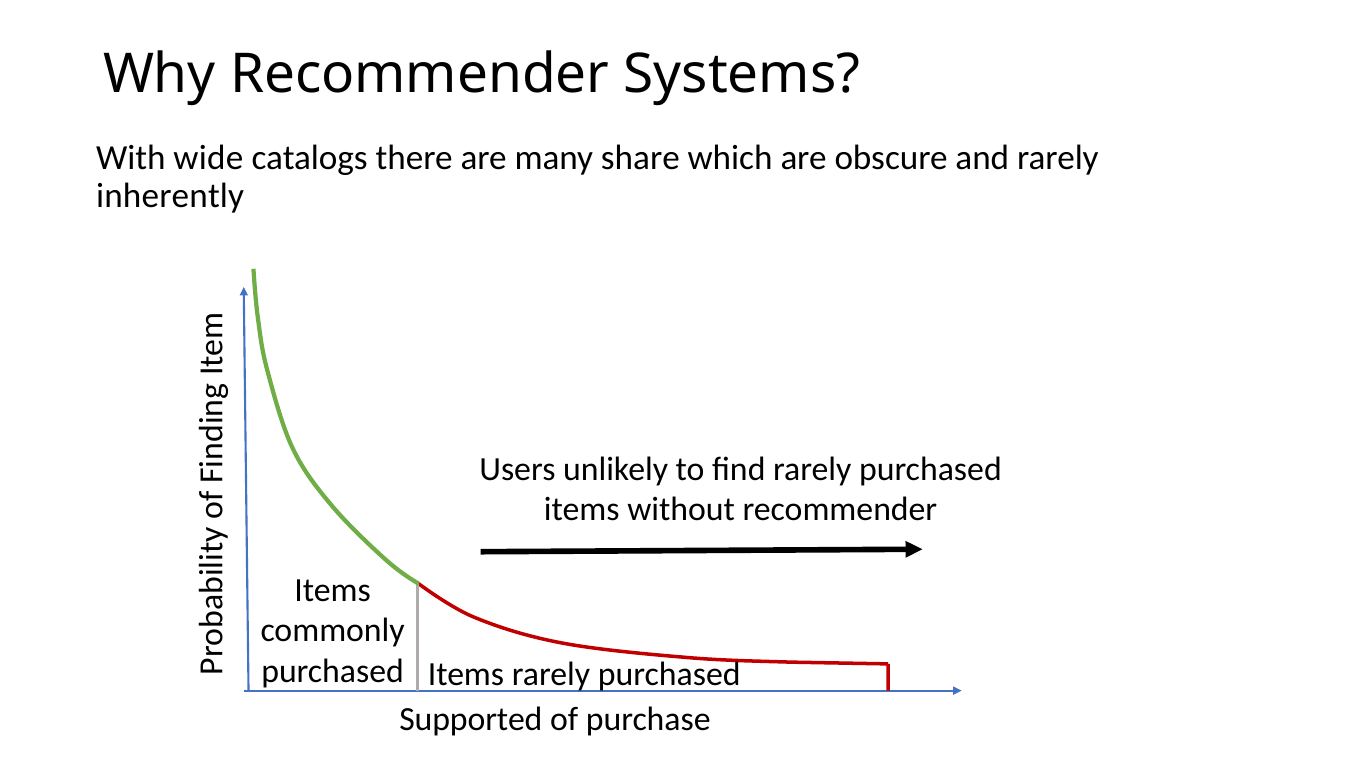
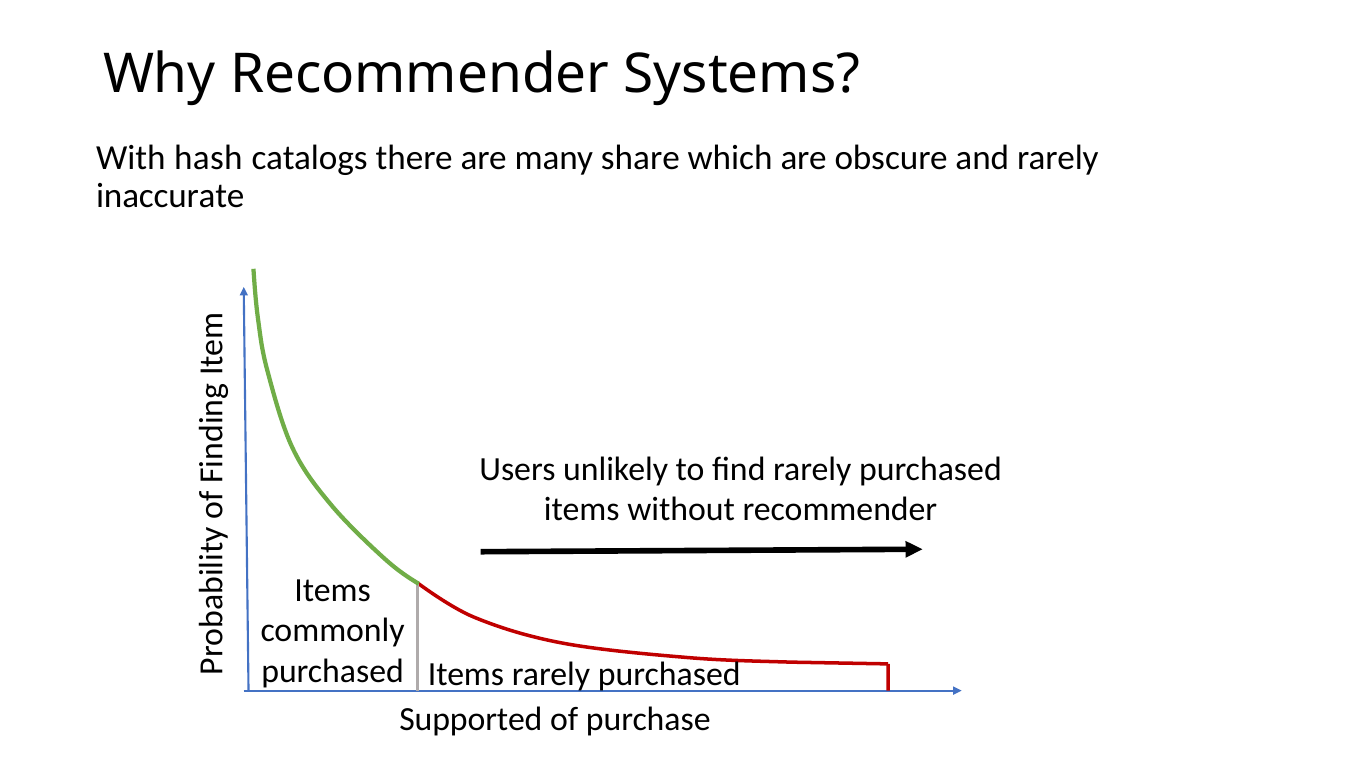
wide: wide -> hash (208, 158)
inherently: inherently -> inaccurate (170, 196)
